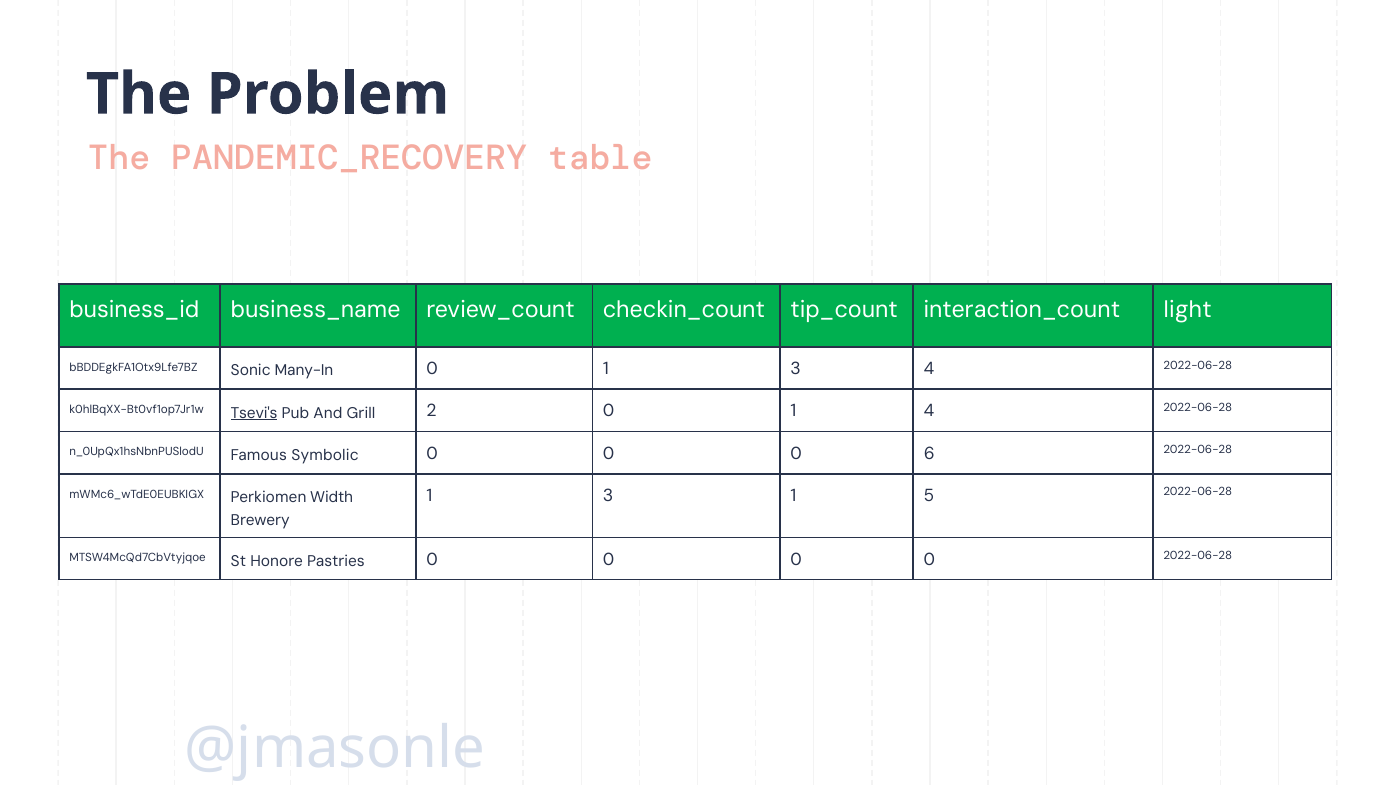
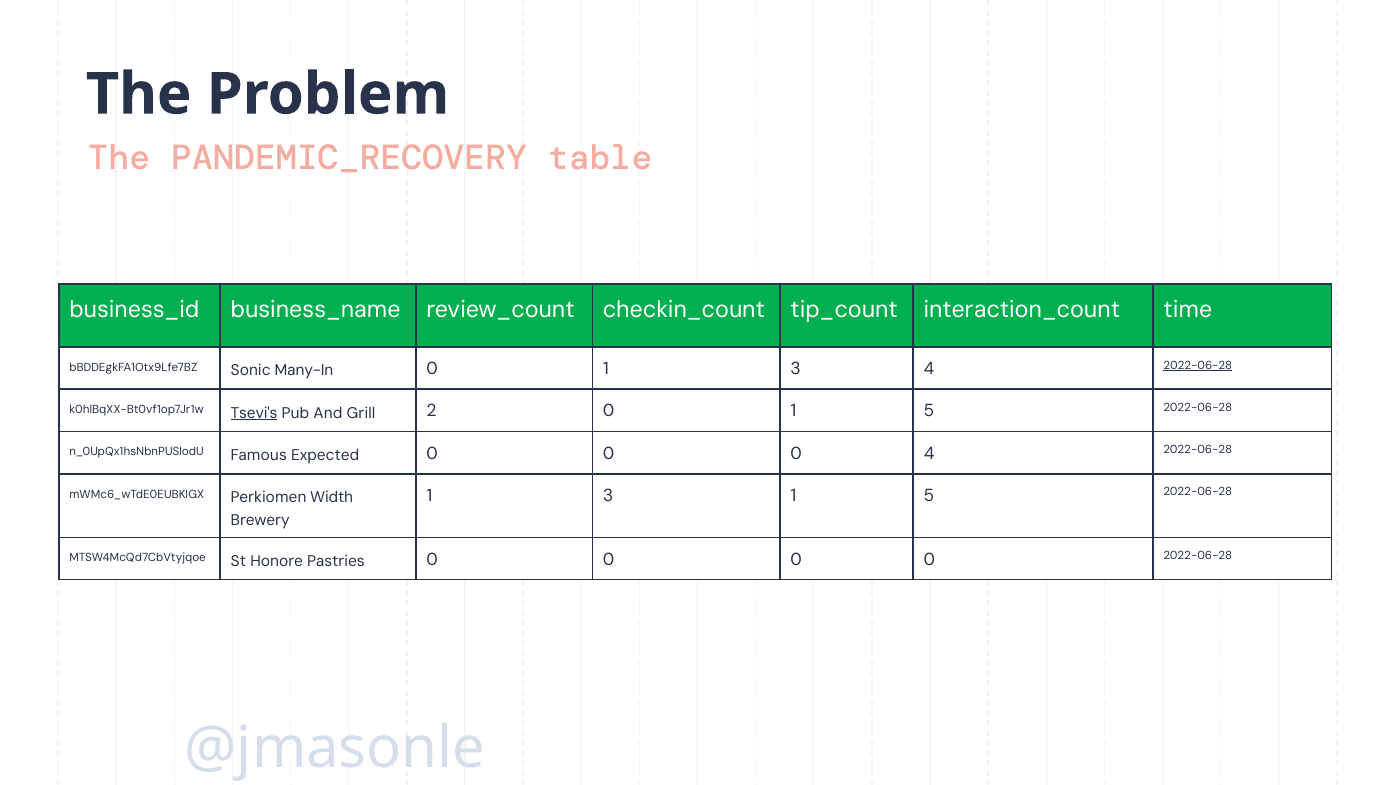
light: light -> time (1188, 310)
2022-06-28 underline: none -> present (1198, 365)
0 1 4: 4 -> 5 (929, 411)
Symbolic: Symbolic -> Expected (325, 455)
0 6: 6 -> 4 (929, 453)
